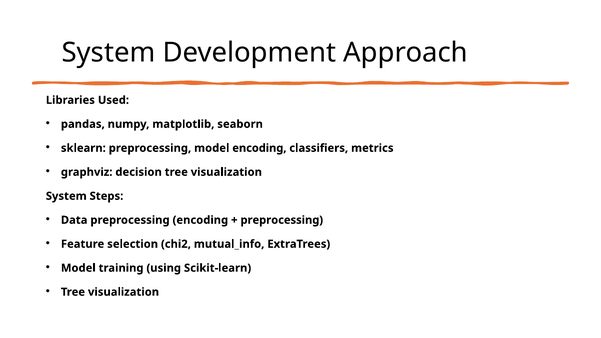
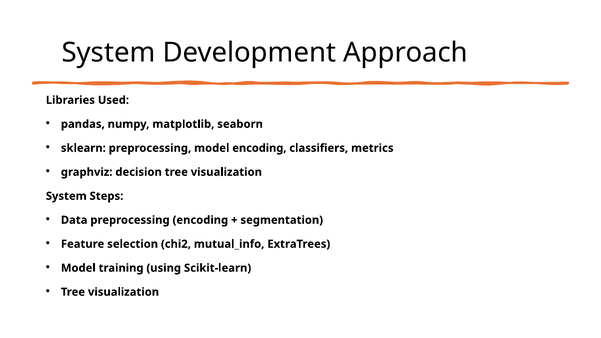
preprocessing: preprocessing -> segmentation (282, 220)
